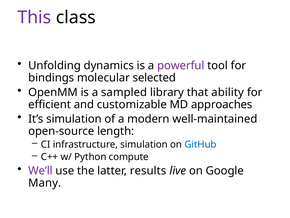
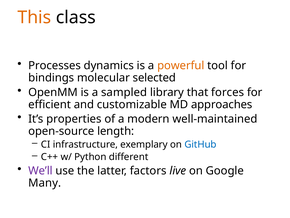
This colour: purple -> orange (34, 17)
Unfolding: Unfolding -> Processes (55, 65)
powerful colour: purple -> orange (181, 65)
ability: ability -> forces (228, 92)
It’s simulation: simulation -> properties (74, 119)
infrastructure simulation: simulation -> exemplary (144, 144)
compute: compute -> different (129, 157)
results: results -> factors (148, 170)
